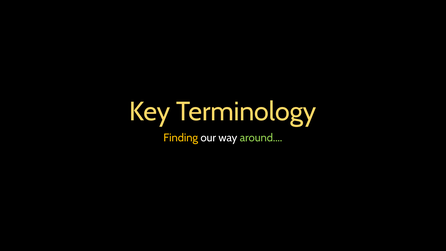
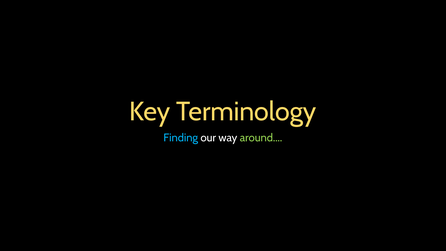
Finding colour: yellow -> light blue (181, 138)
